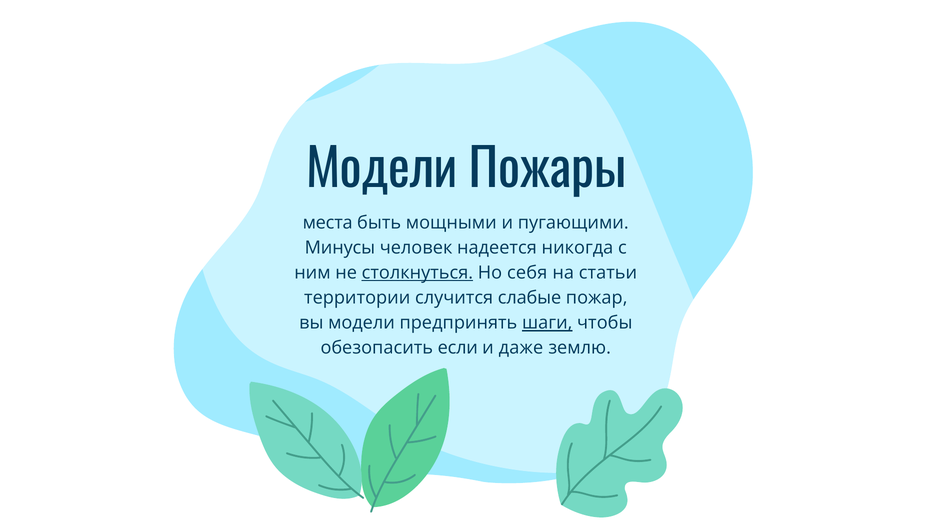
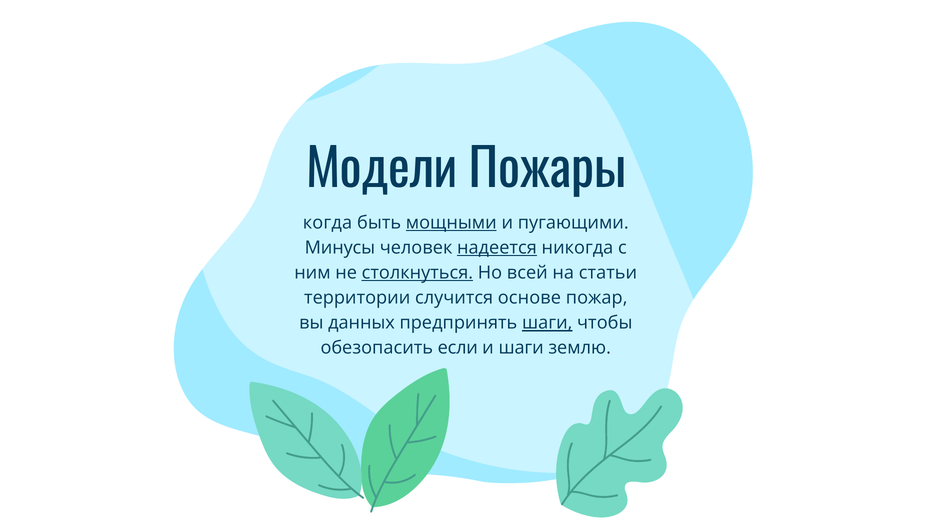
места: места -> когда (327, 223)
мощными underline: none -> present (451, 223)
надеется underline: none -> present (497, 248)
себя: себя -> всей (527, 273)
слабые: слабые -> основе (529, 298)
вы модели: модели -> данных (362, 323)
и даже: даже -> шаги (521, 348)
